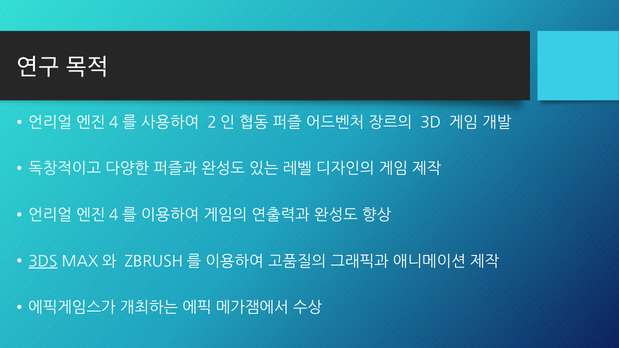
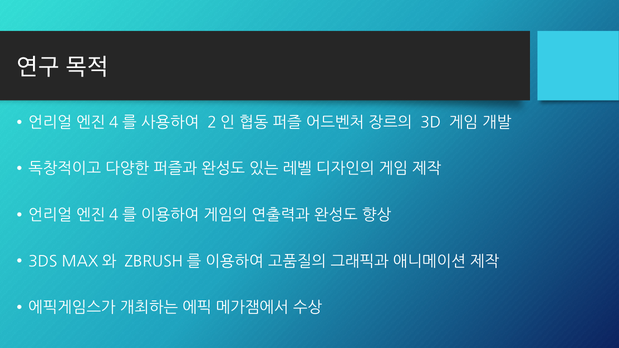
3DS underline: present -> none (43, 262)
